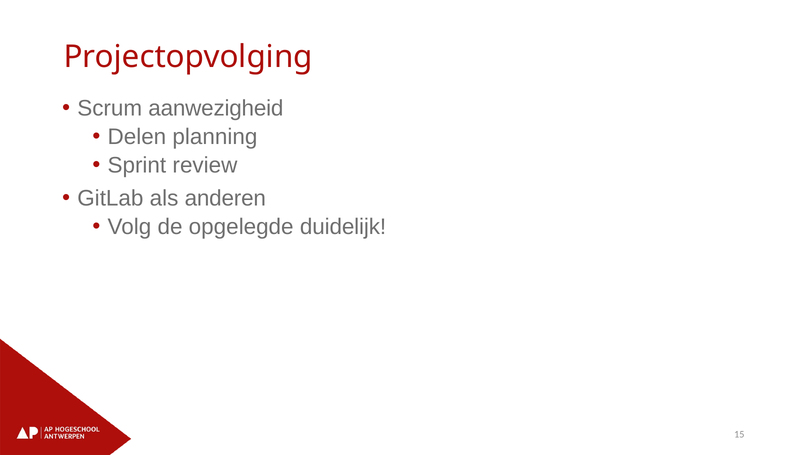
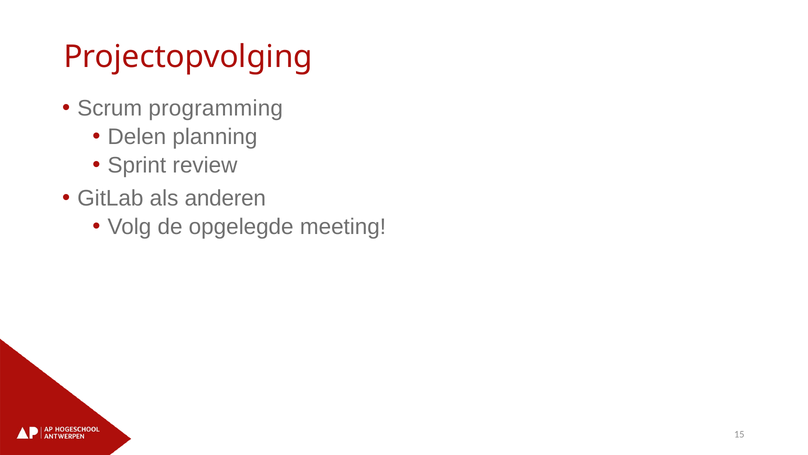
aanwezigheid: aanwezigheid -> programming (216, 108)
duidelijk: duidelijk -> meeting (343, 226)
